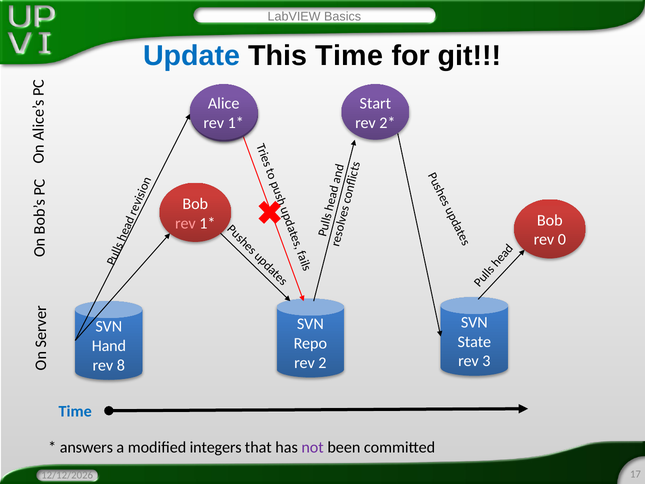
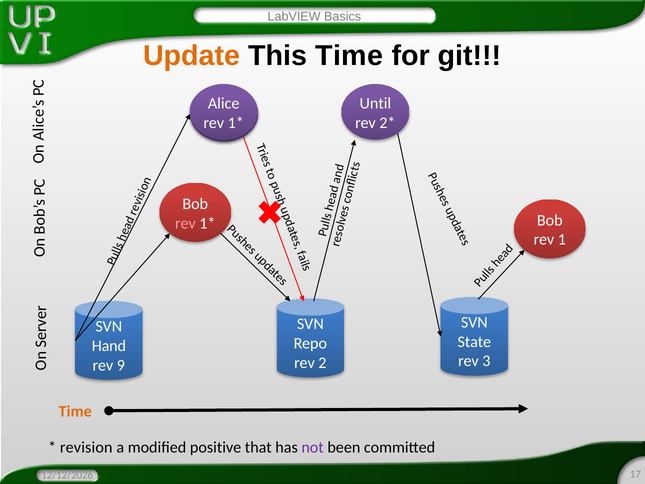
Update colour: blue -> orange (192, 56)
Start: Start -> Until (375, 103)
0: 0 -> 1 (562, 240)
8: 8 -> 9 (121, 365)
Time colour: blue -> orange (75, 411)
answers: answers -> revision (86, 447)
integers: integers -> positive (216, 447)
